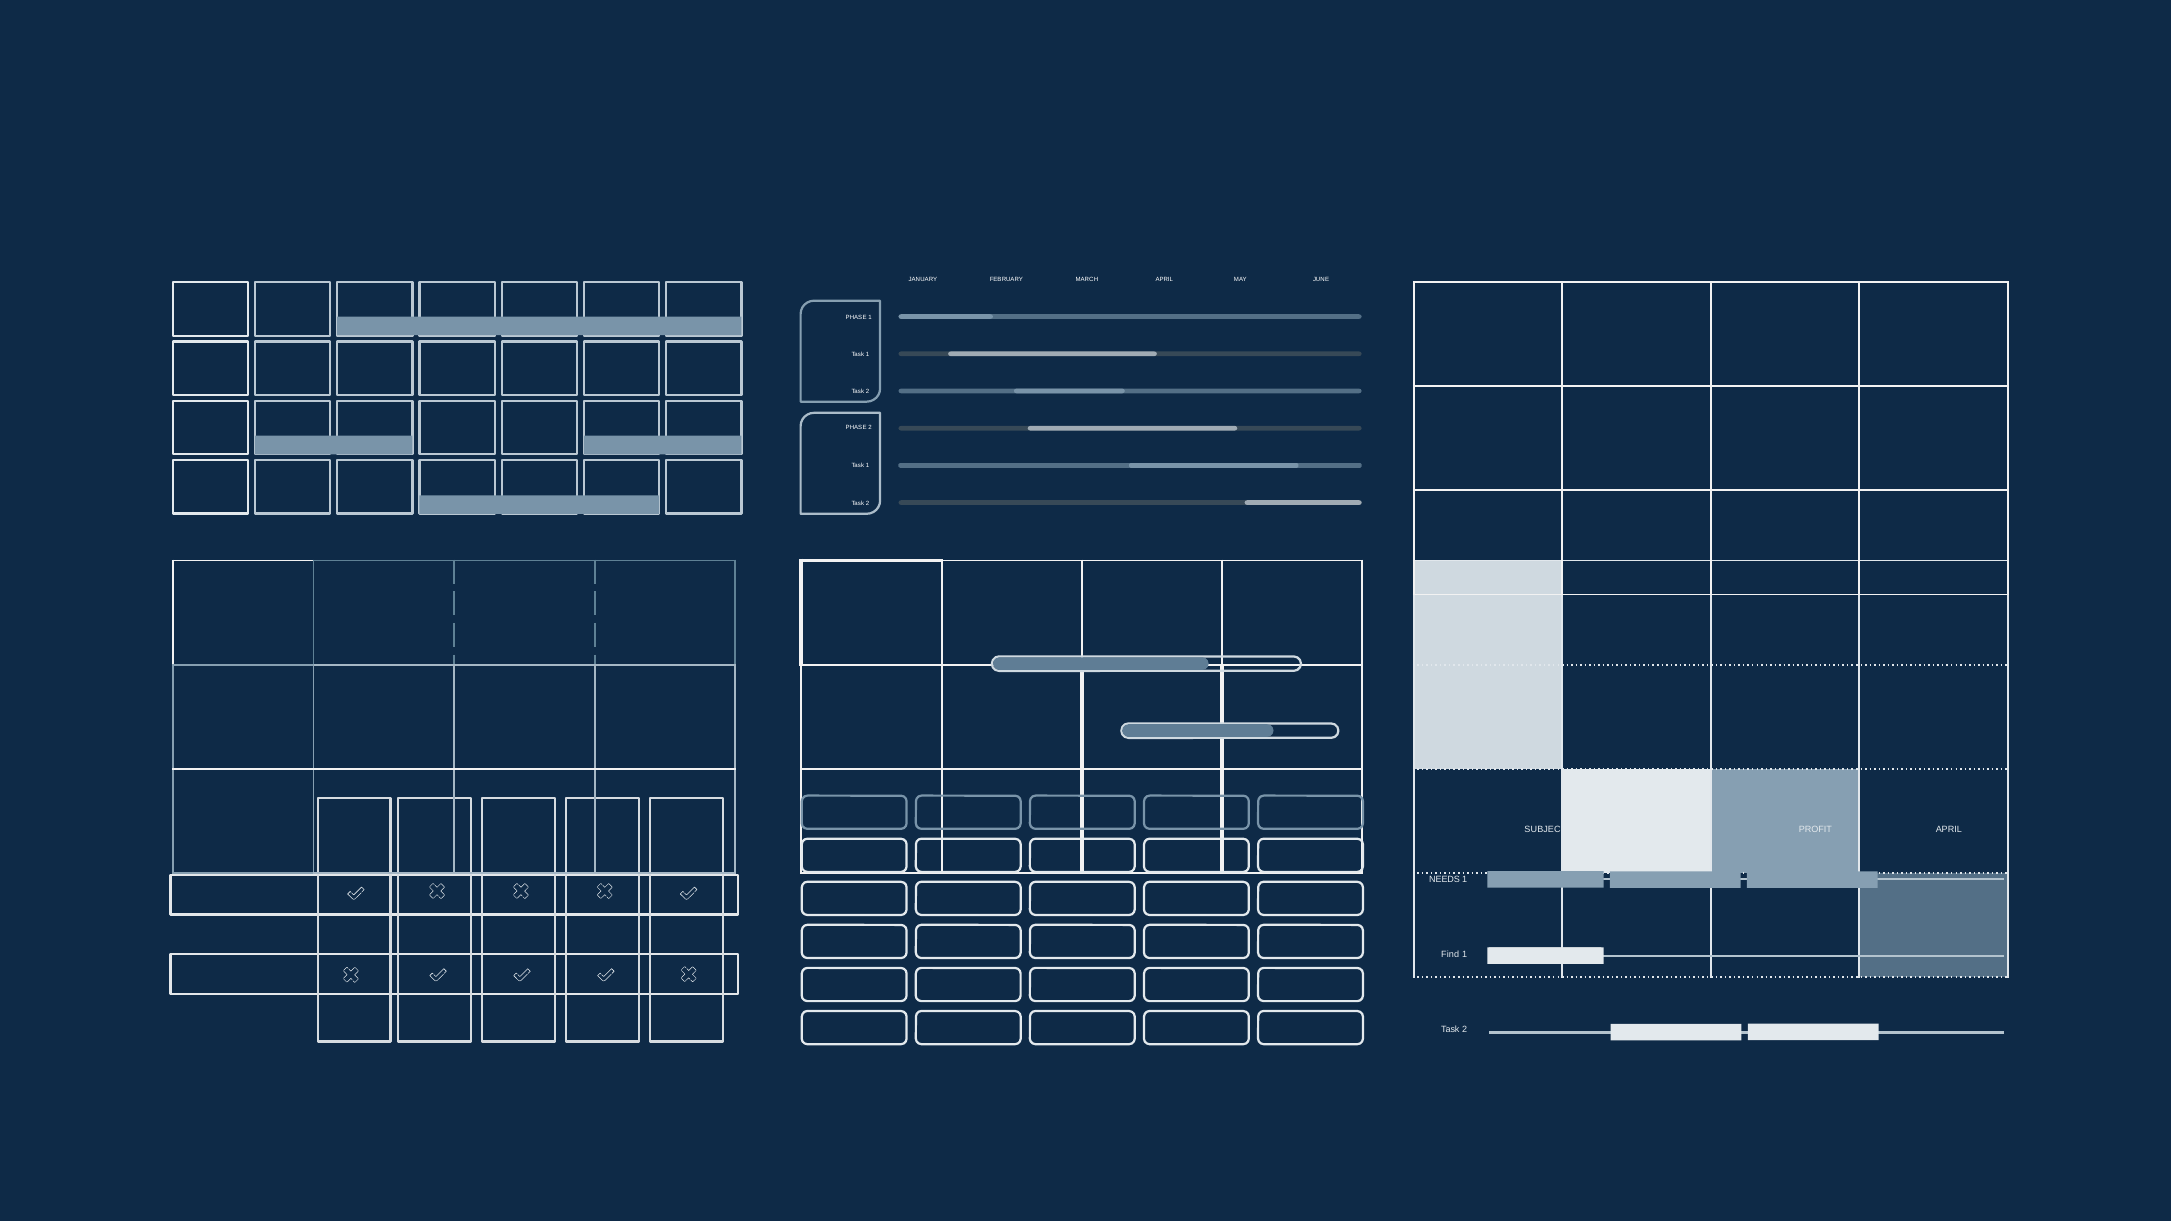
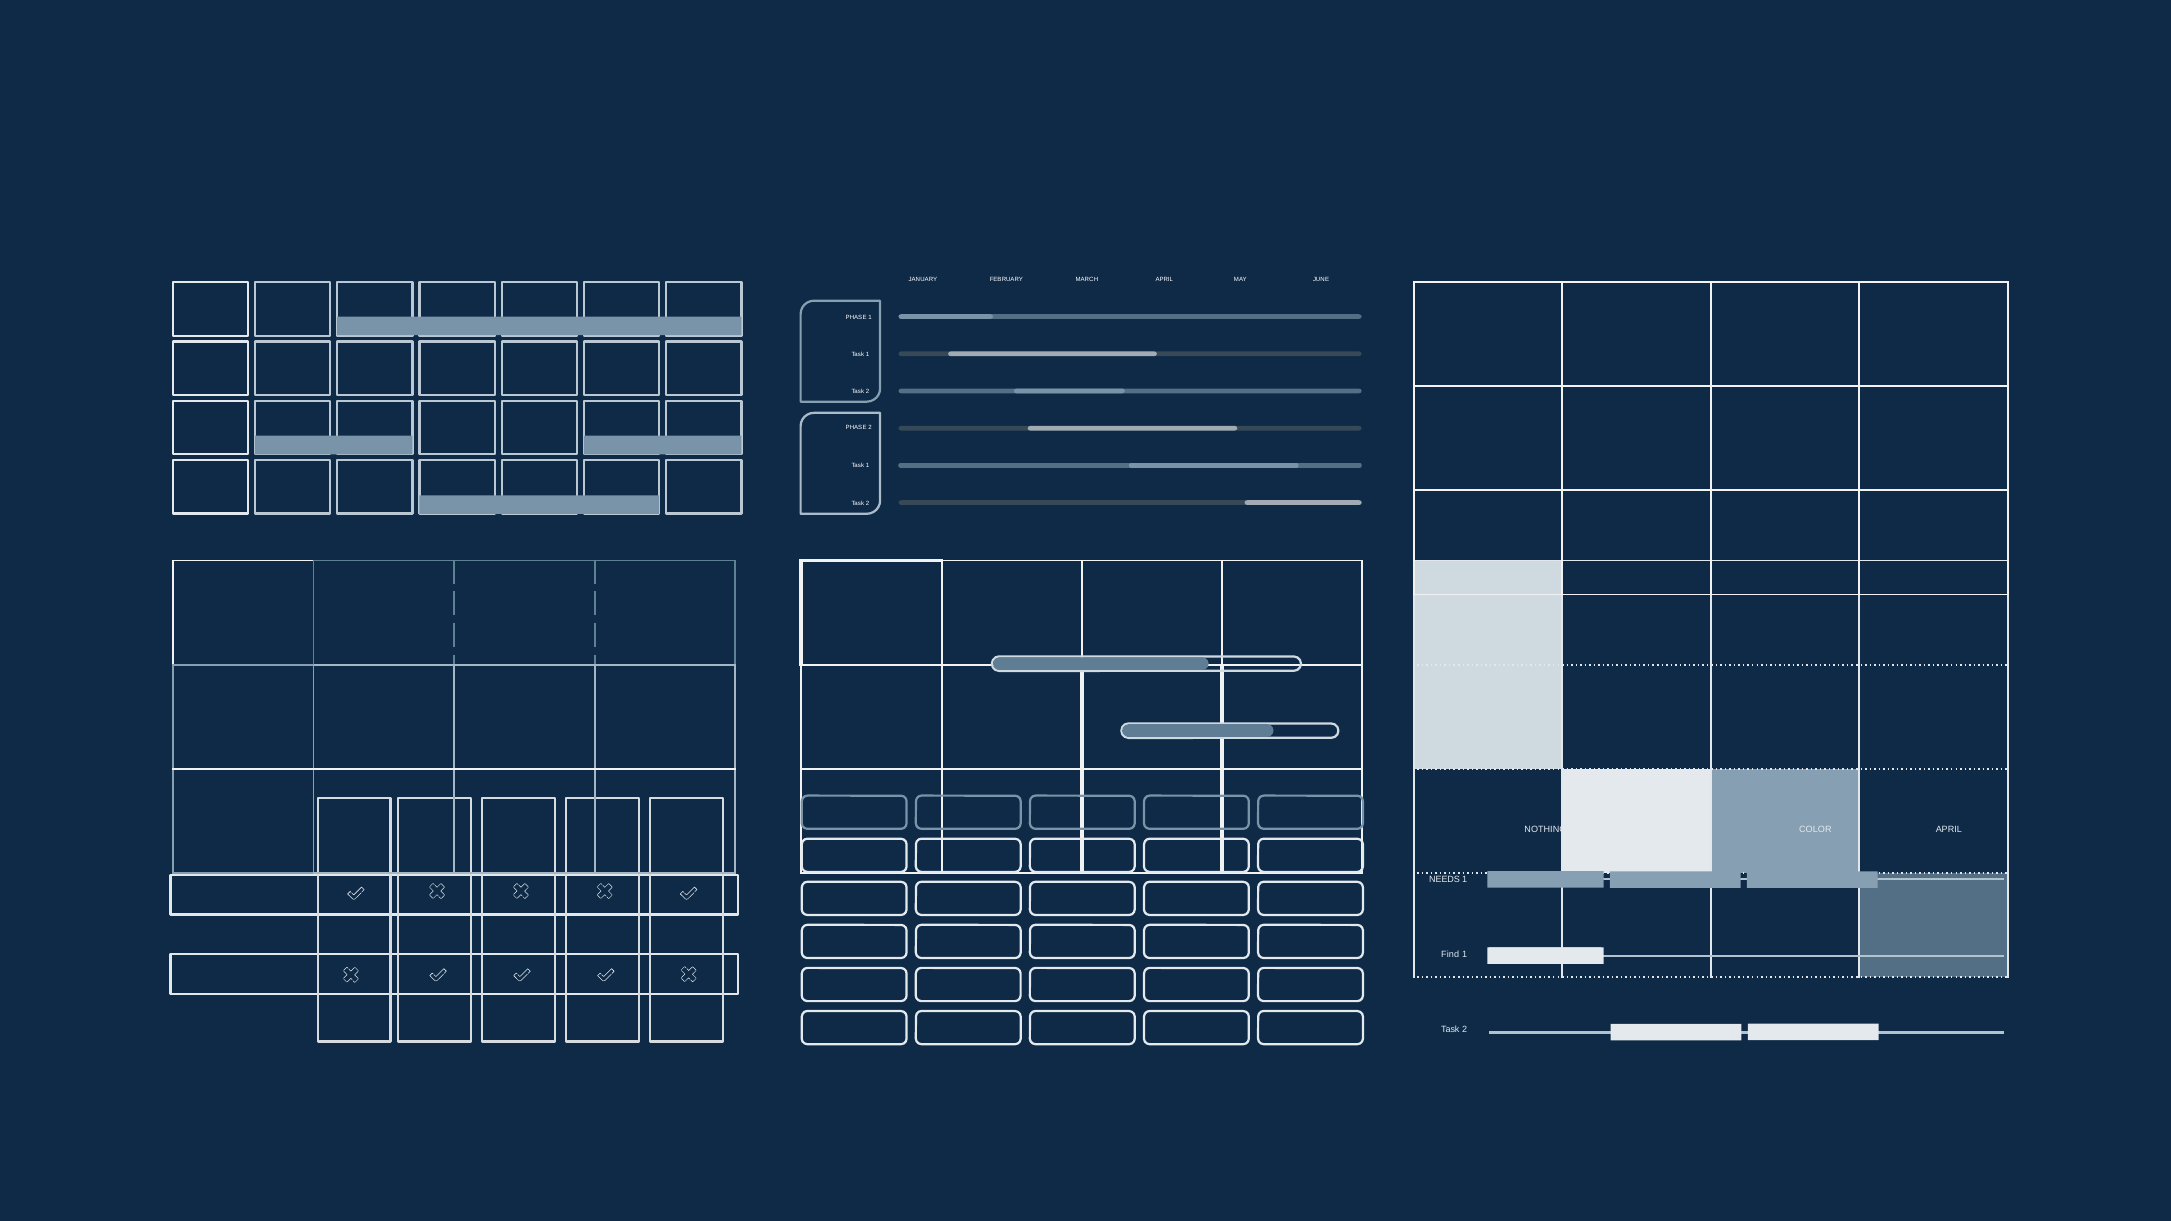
SUBJECT: SUBJECT -> NOTHING (1545, 830)
PROFIT: PROFIT -> COLOR (1815, 830)
